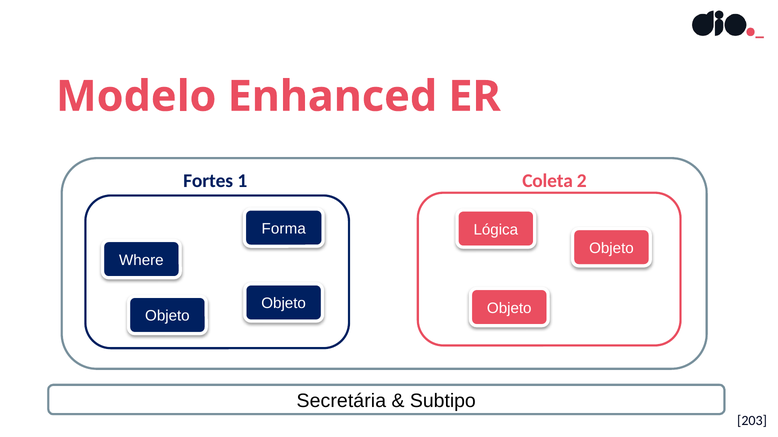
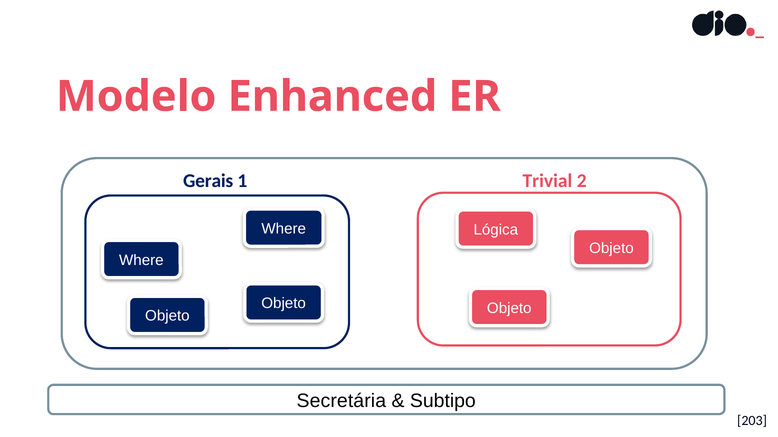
Fortes: Fortes -> Gerais (208, 181)
Coleta: Coleta -> Trivial (547, 181)
Forma: Forma -> Where (284, 229)
